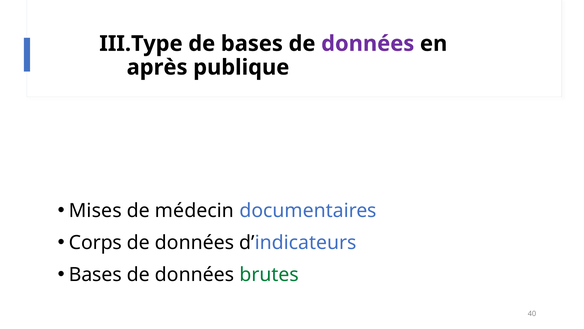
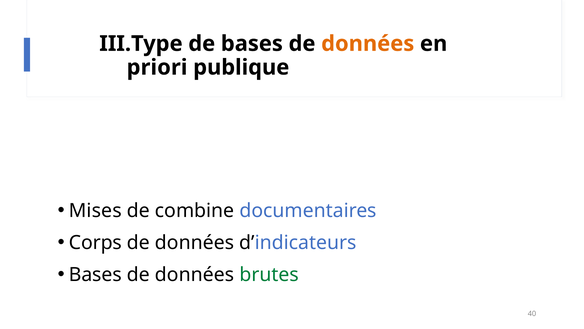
données colour: purple -> orange (368, 44)
après: après -> priori (157, 67)
médecin: médecin -> combine (195, 211)
